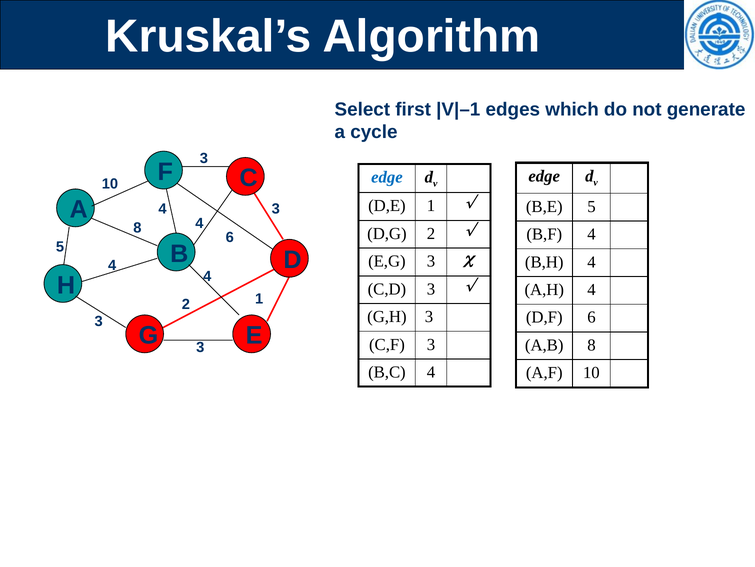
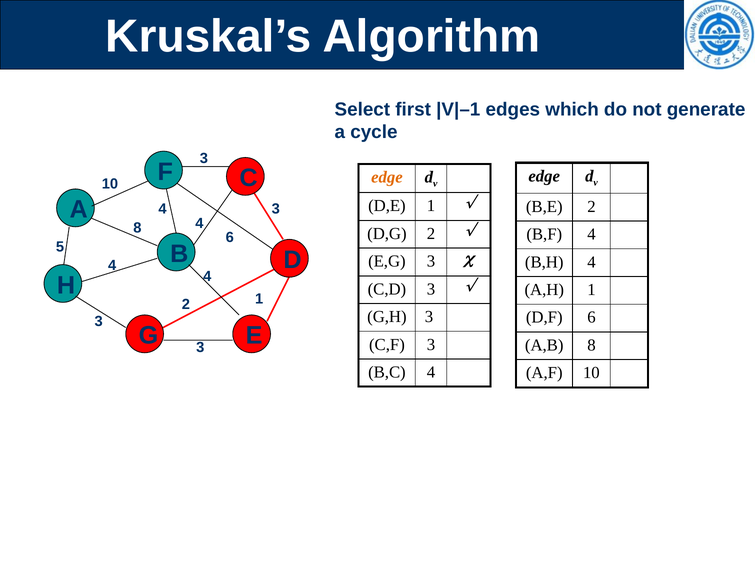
edge colour: blue -> orange (387, 177)
B,E 5: 5 -> 2 (591, 206)
A,H 4: 4 -> 1 (591, 289)
